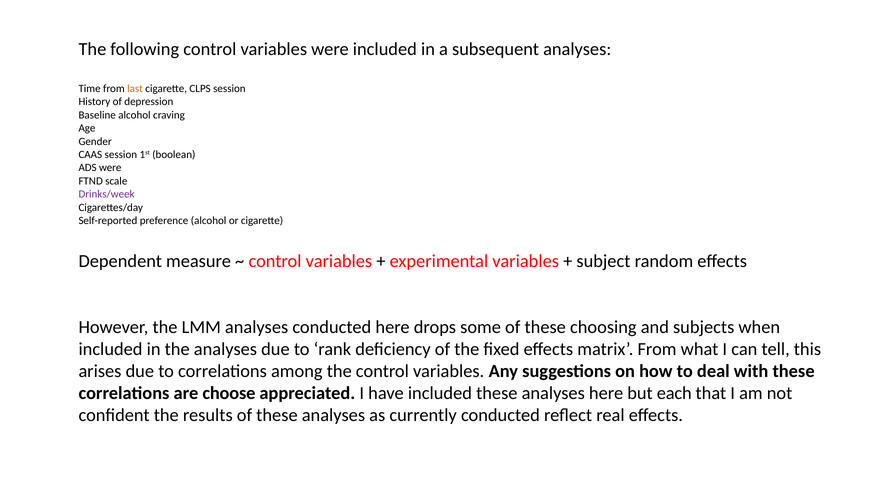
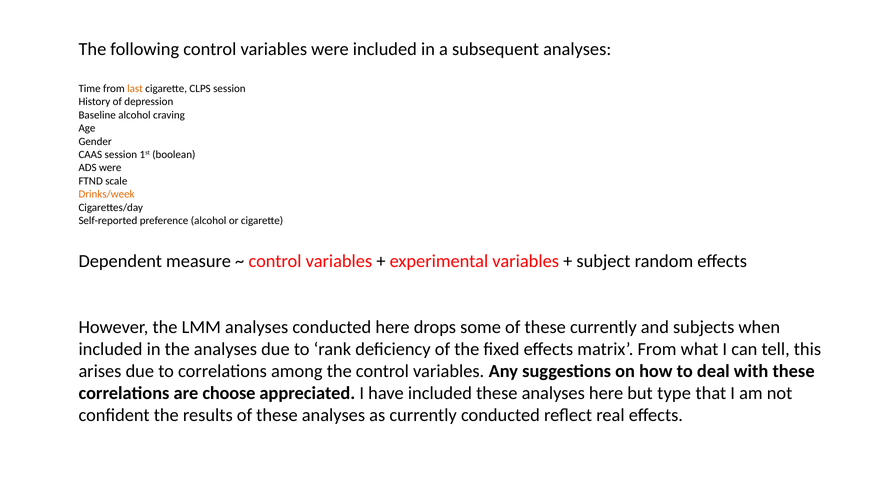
Drinks/week colour: purple -> orange (107, 194)
these choosing: choosing -> currently (603, 327)
each: each -> type (674, 393)
